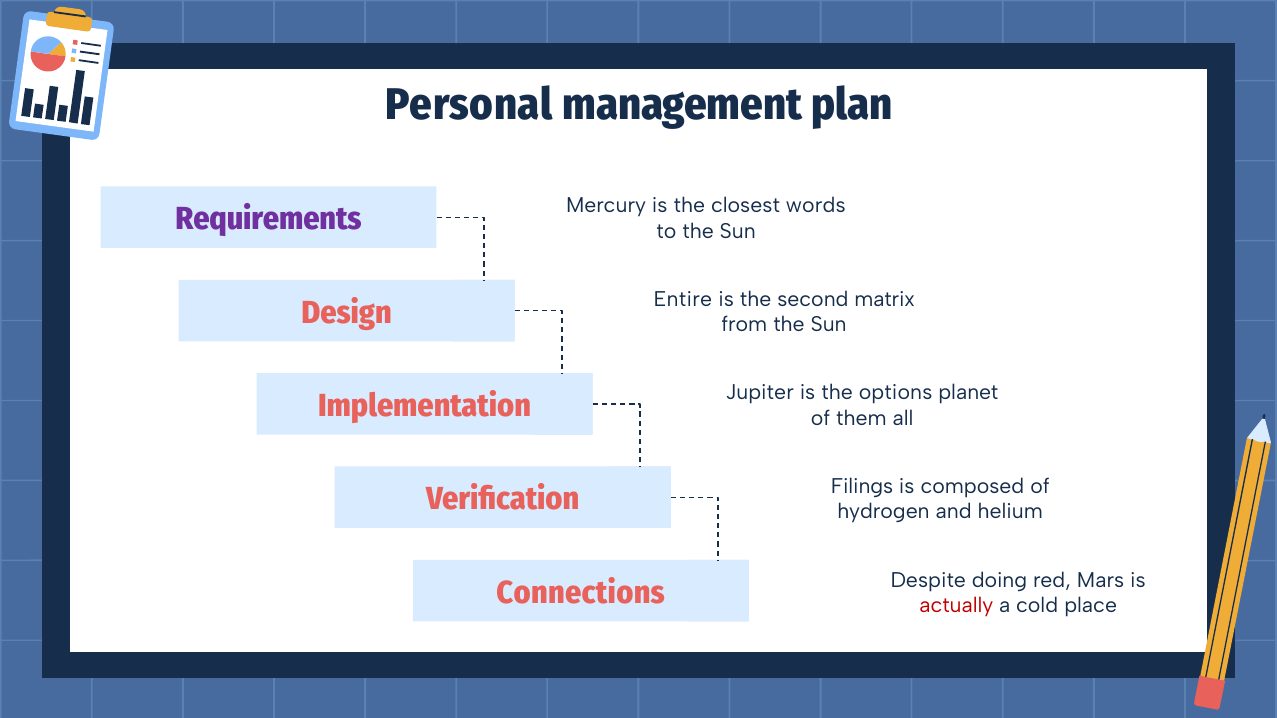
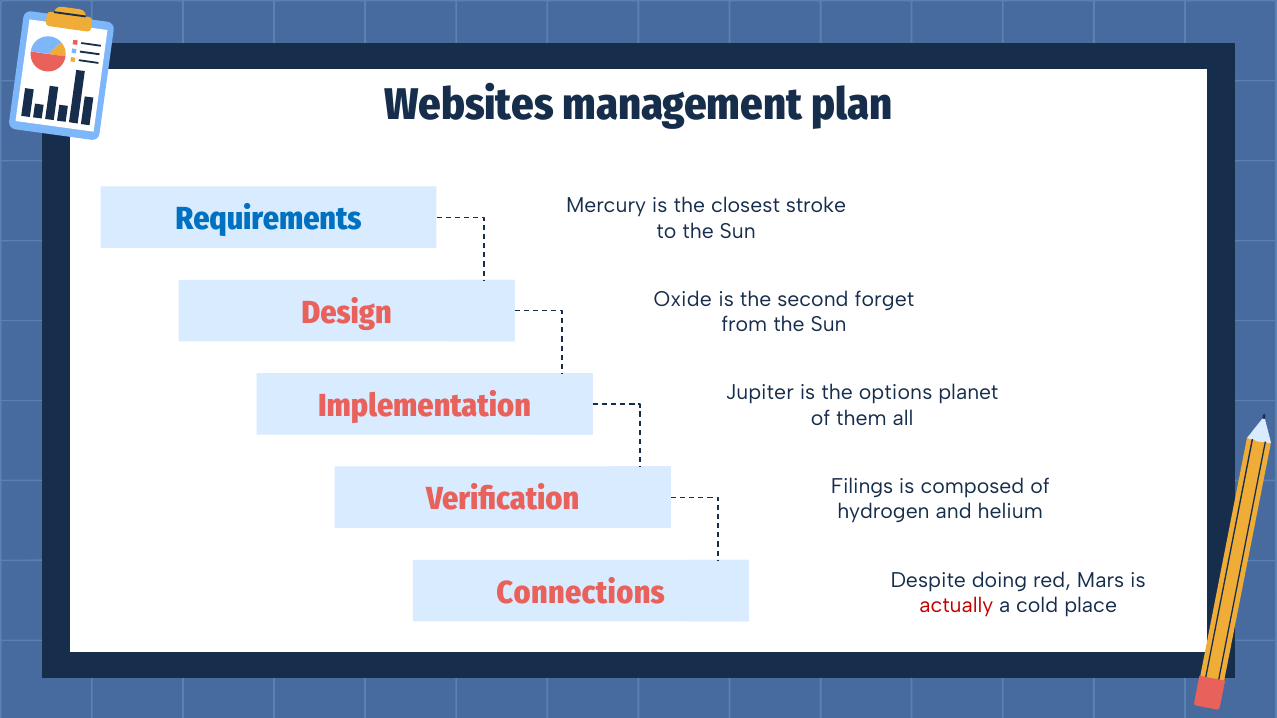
Personal: Personal -> Websites (469, 105)
words: words -> stroke (816, 206)
Requirements colour: purple -> blue (268, 220)
Entire: Entire -> Oxide (683, 299)
matrix: matrix -> forget (885, 299)
